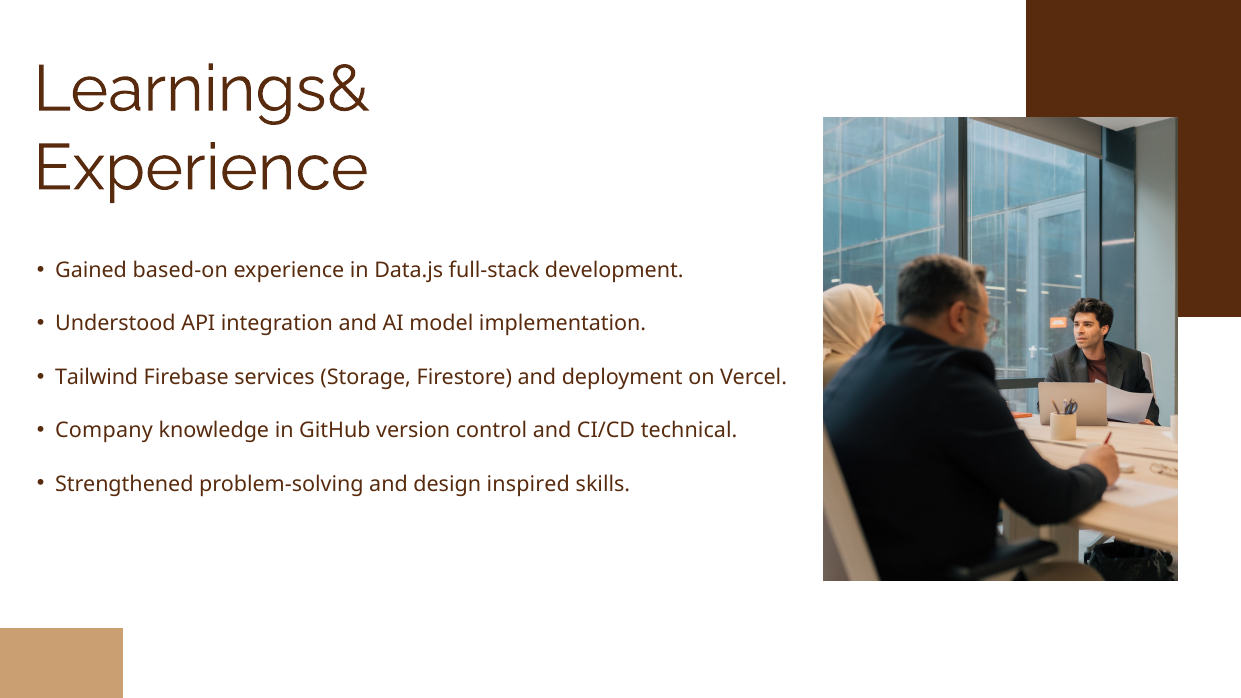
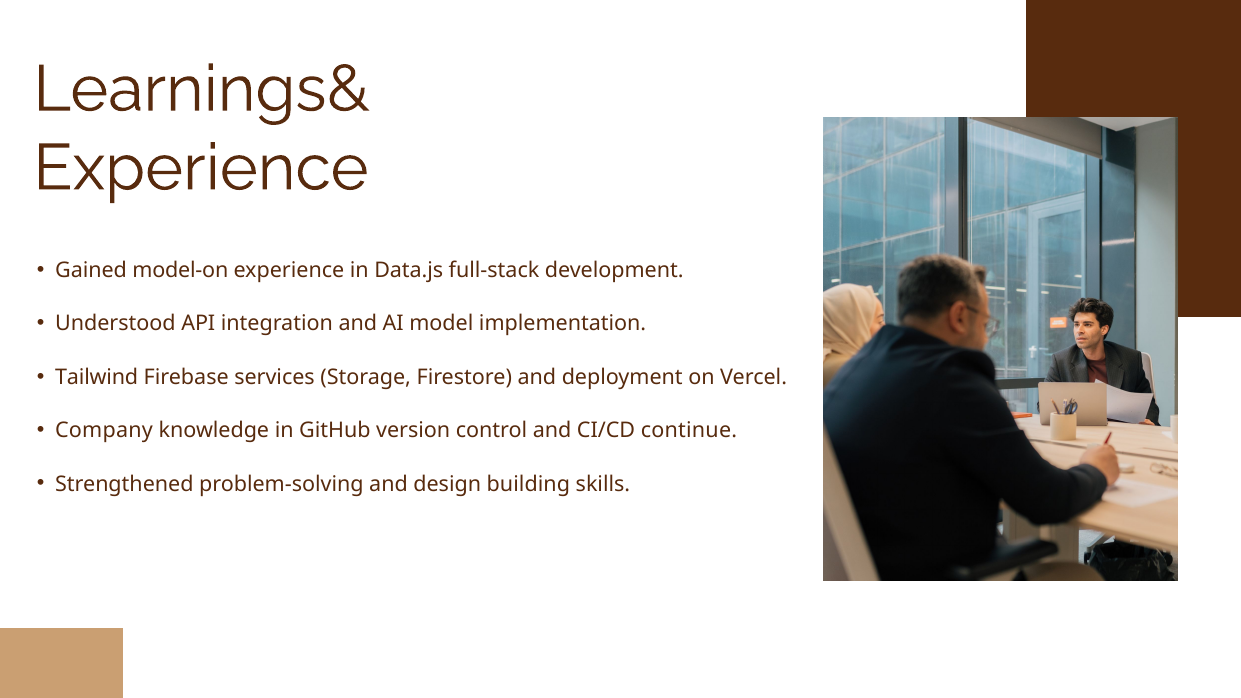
based-on: based-on -> model-on (180, 270)
technical: technical -> continue (689, 431)
inspired: inspired -> building (528, 484)
